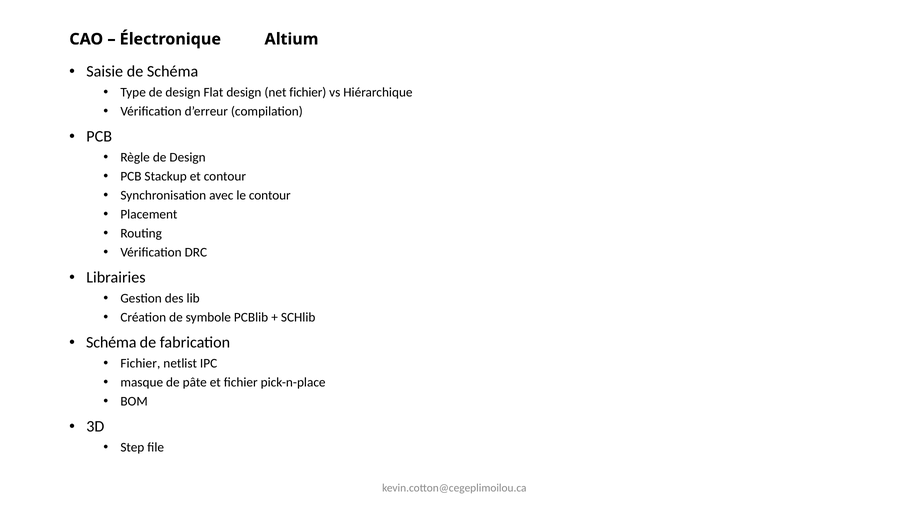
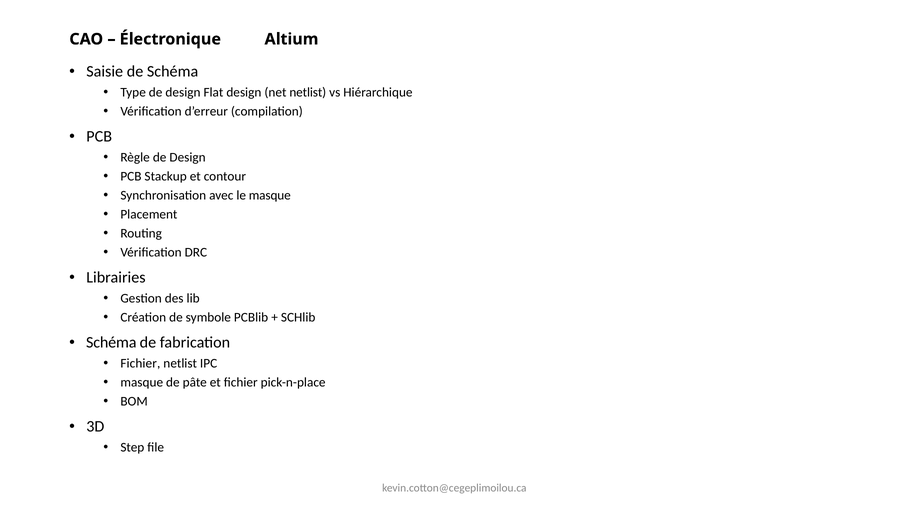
net fichier: fichier -> netlist (308, 92)
le contour: contour -> masque (270, 195)
